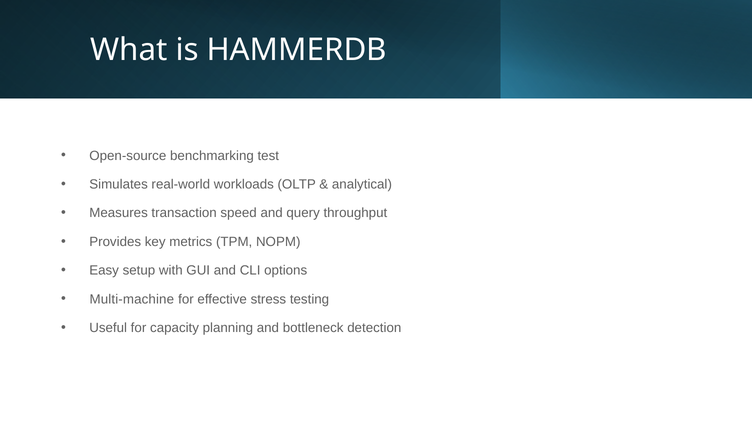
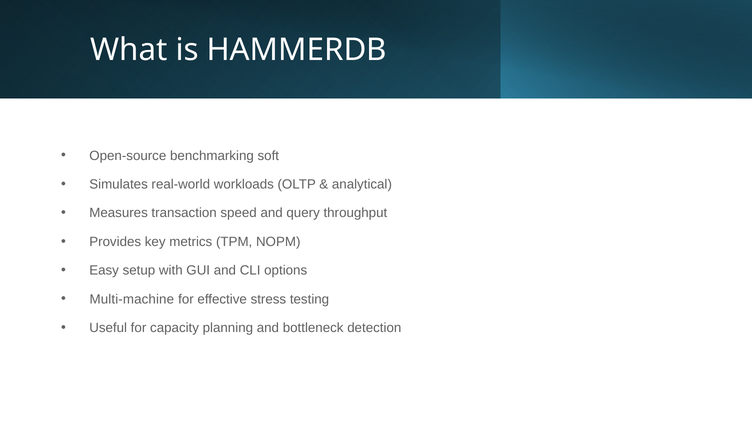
test: test -> soft (268, 156)
